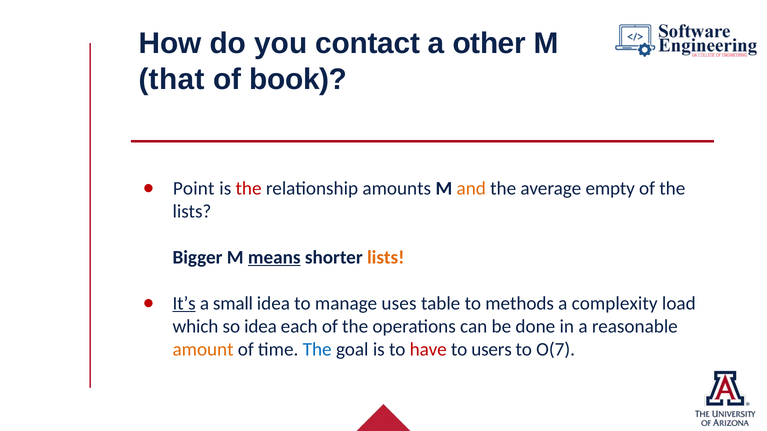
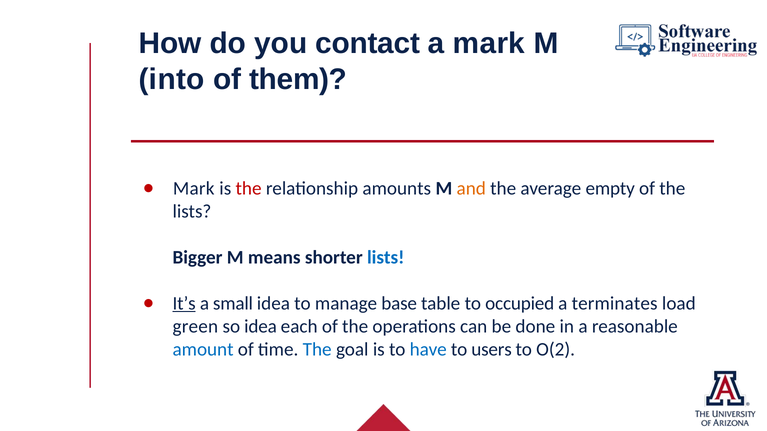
a other: other -> mark (489, 44)
that: that -> into (172, 79)
book: book -> them (298, 79)
Point: Point -> Mark (194, 189)
means underline: present -> none (274, 258)
lists colour: orange -> blue (386, 258)
uses: uses -> base (399, 304)
methods: methods -> occupied (520, 304)
complexity: complexity -> terminates (615, 304)
which: which -> green (195, 327)
amount colour: orange -> blue (203, 350)
have colour: red -> blue (428, 350)
O(7: O(7 -> O(2 (556, 350)
